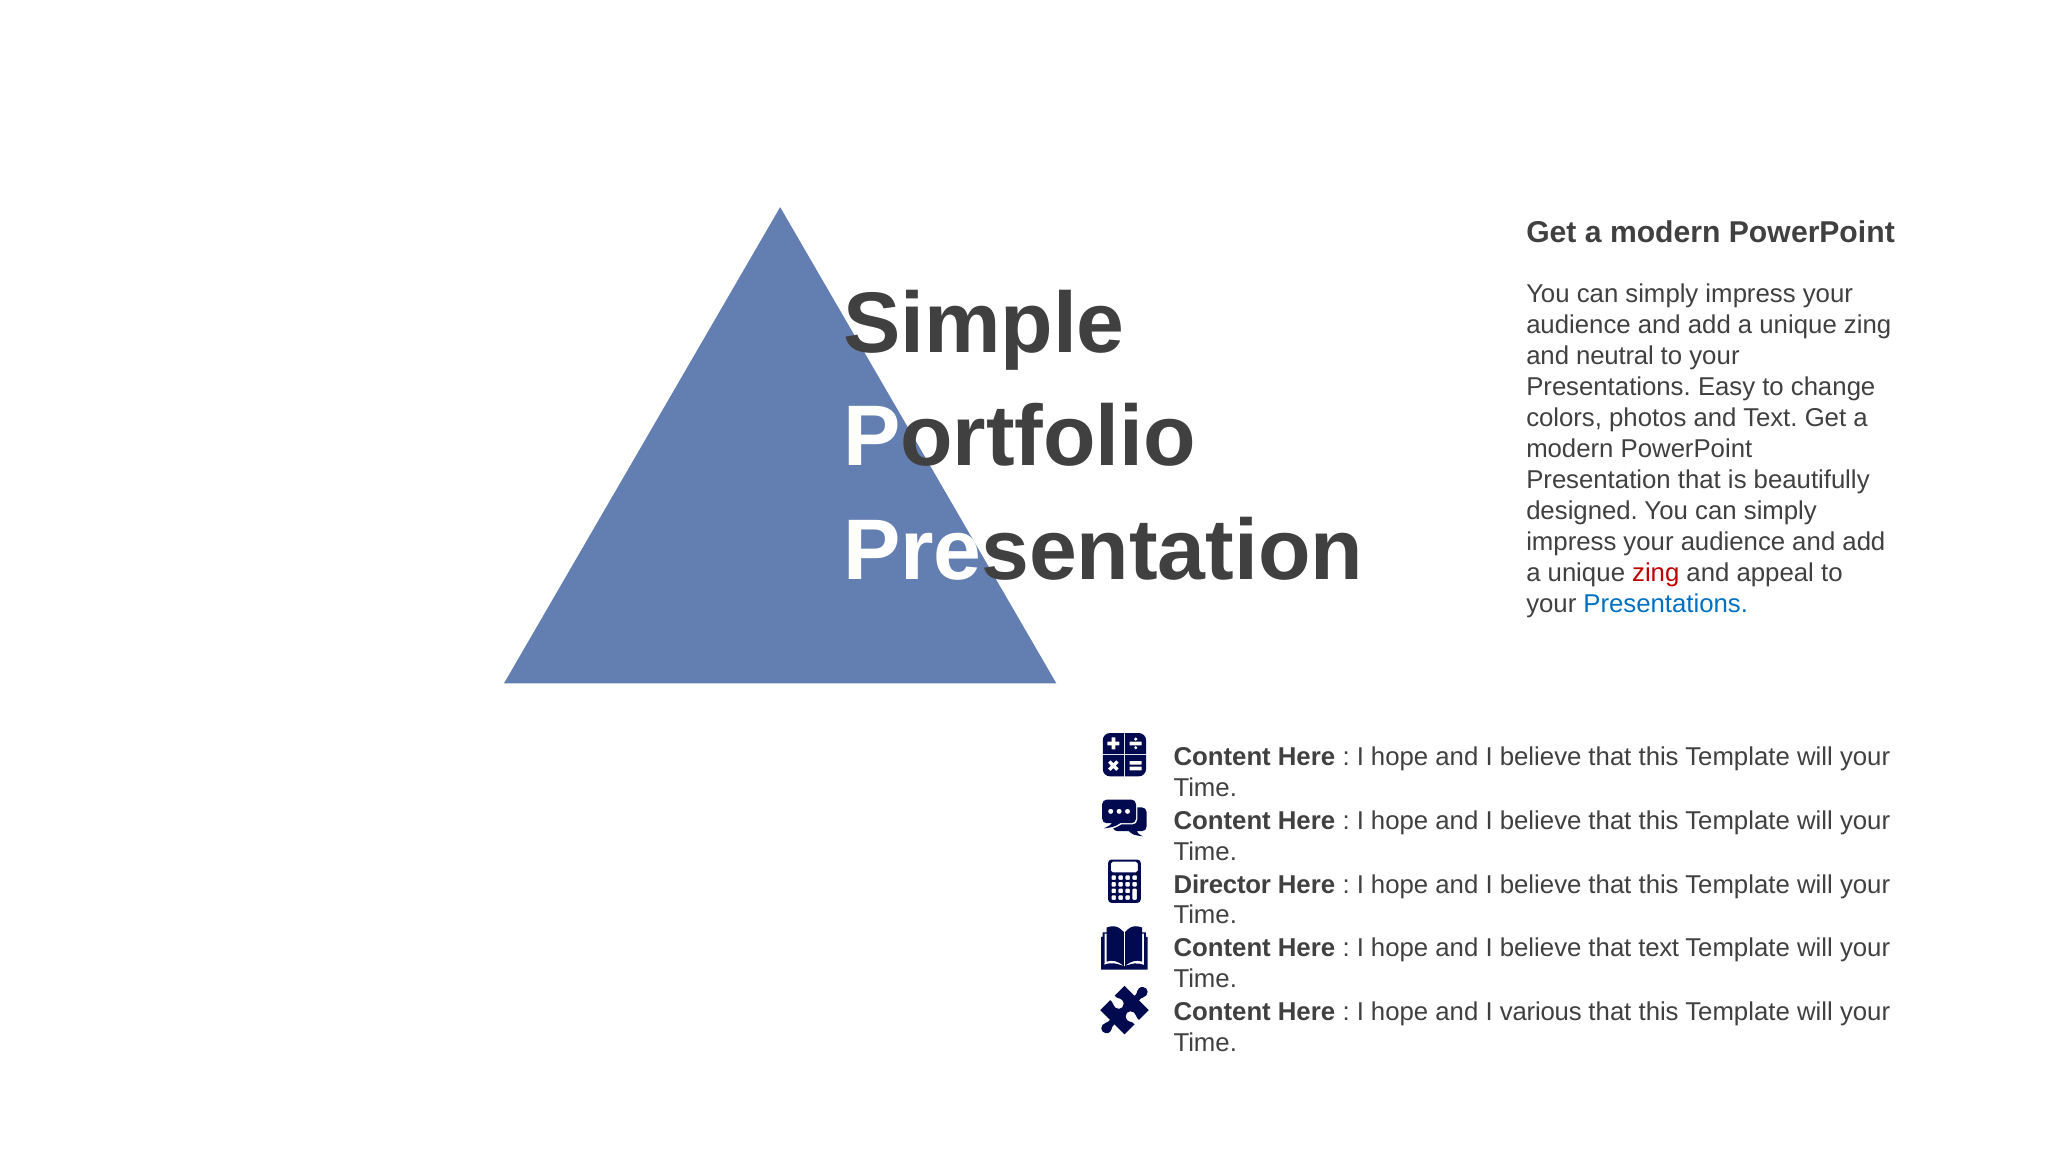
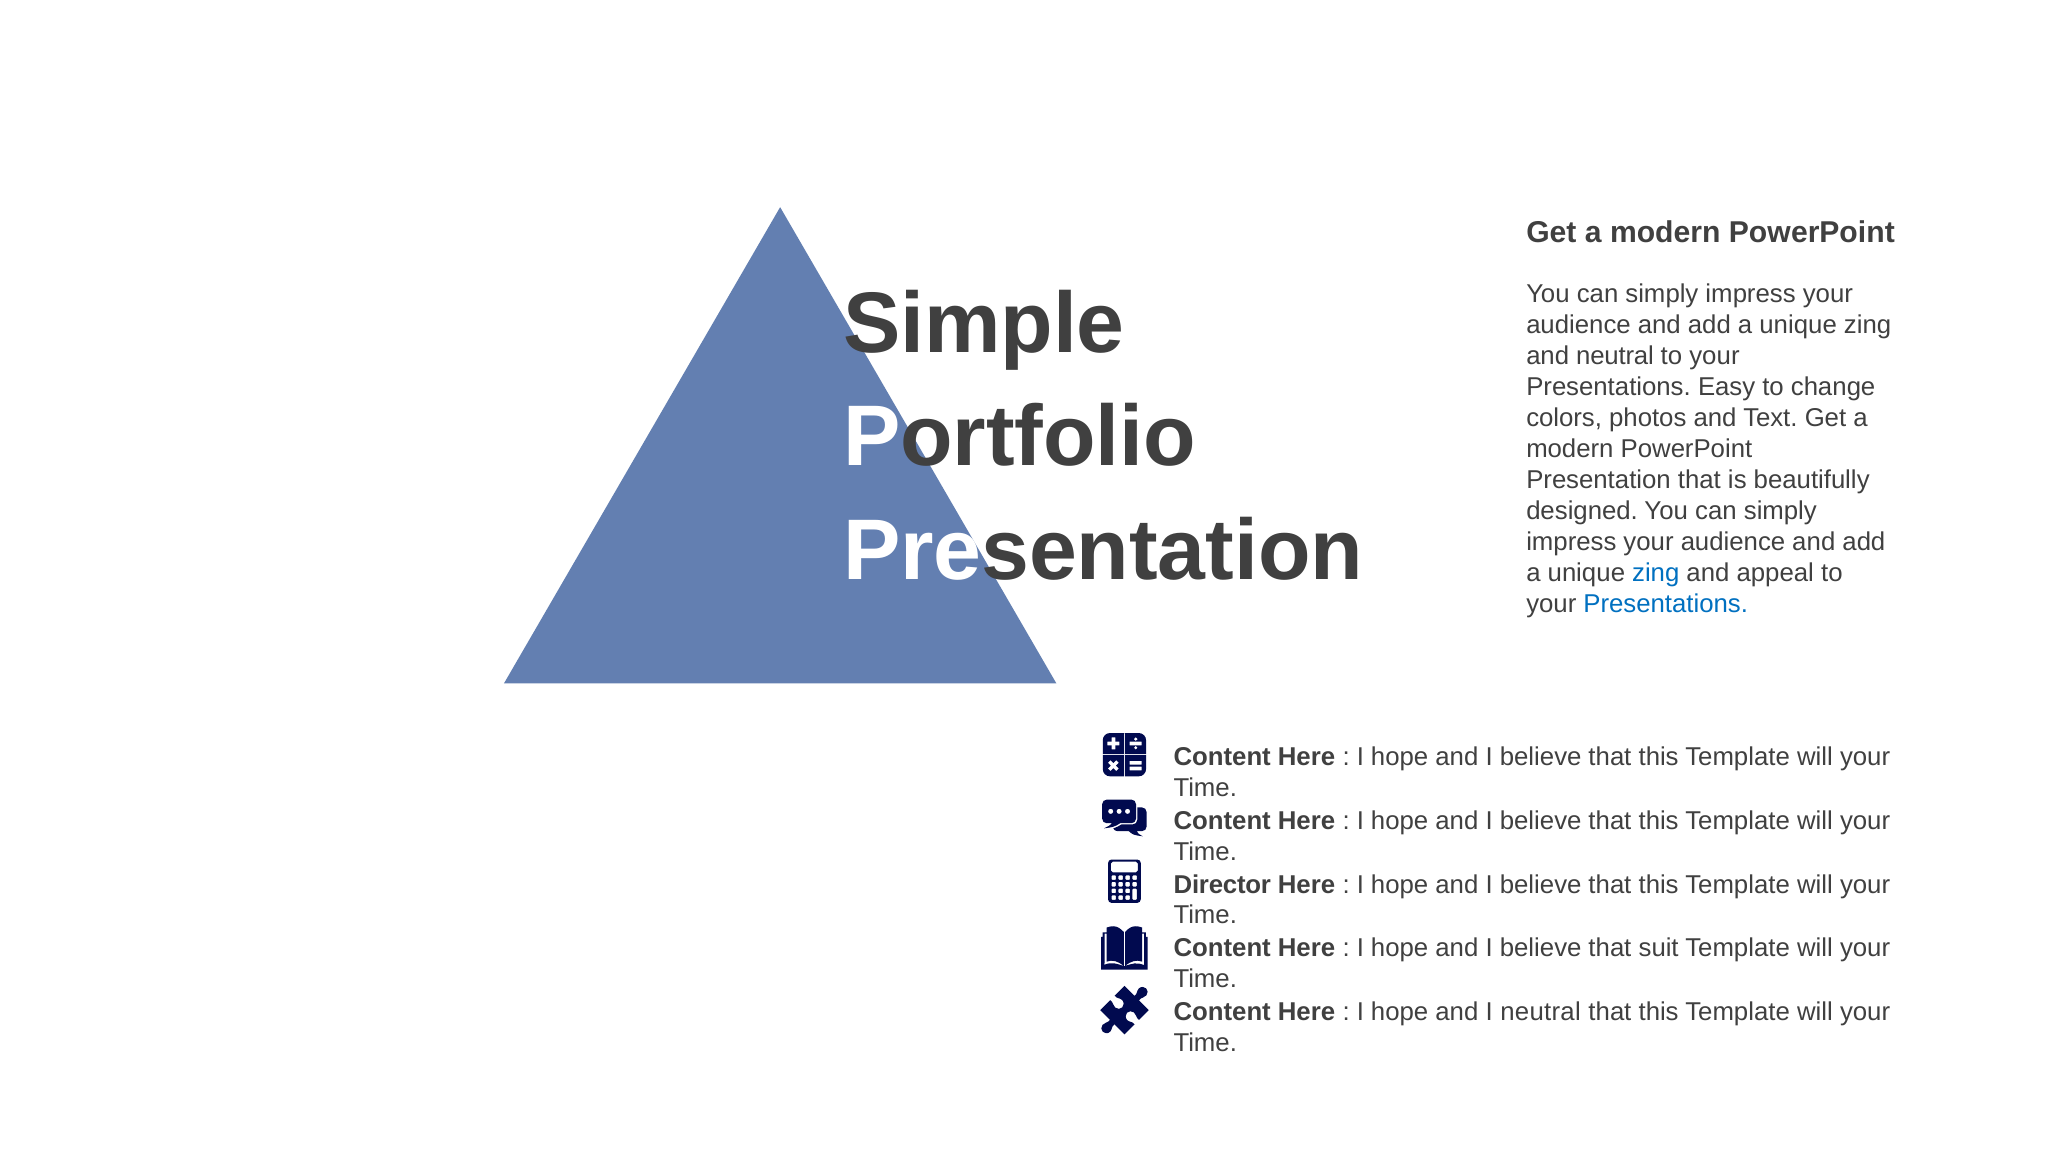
zing colour: red -> blue (1656, 573)
that text: text -> suit (1659, 948)
I various: various -> neutral (1541, 1012)
